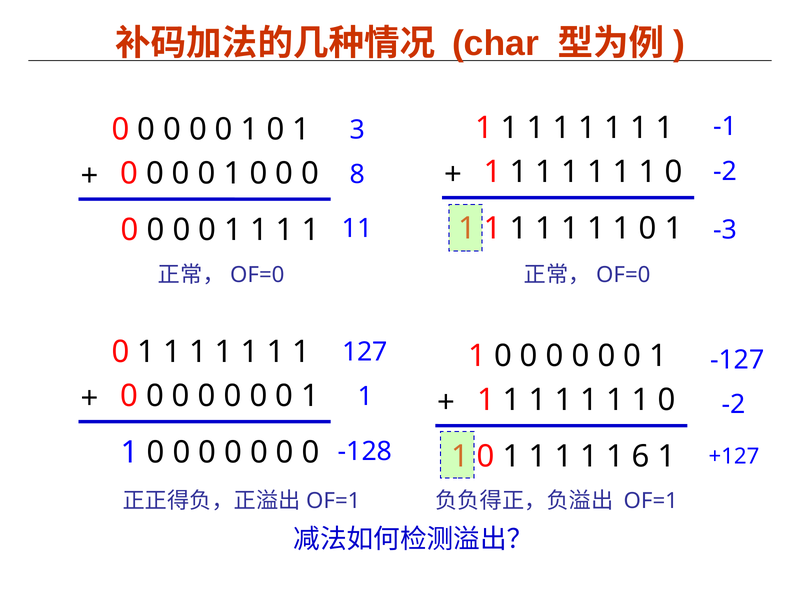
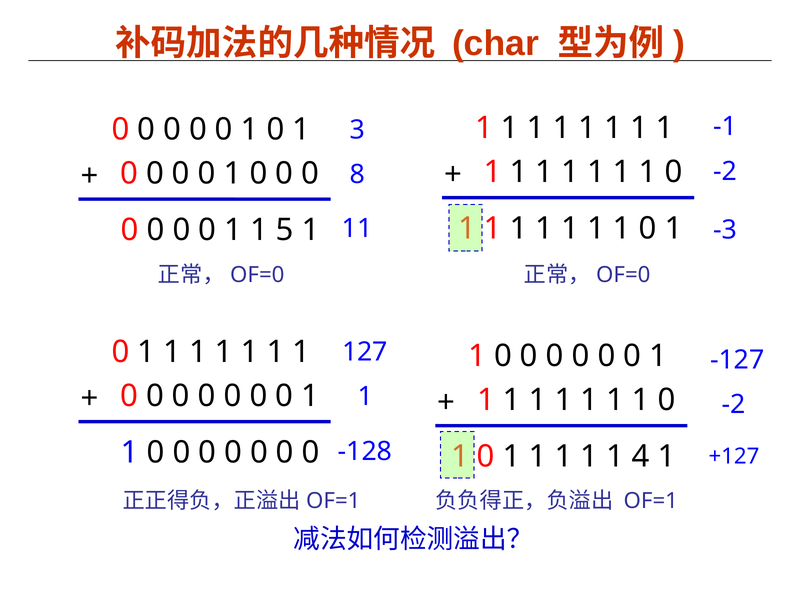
1: 1 -> 5 (285, 230)
6: 6 -> 4 (641, 457)
